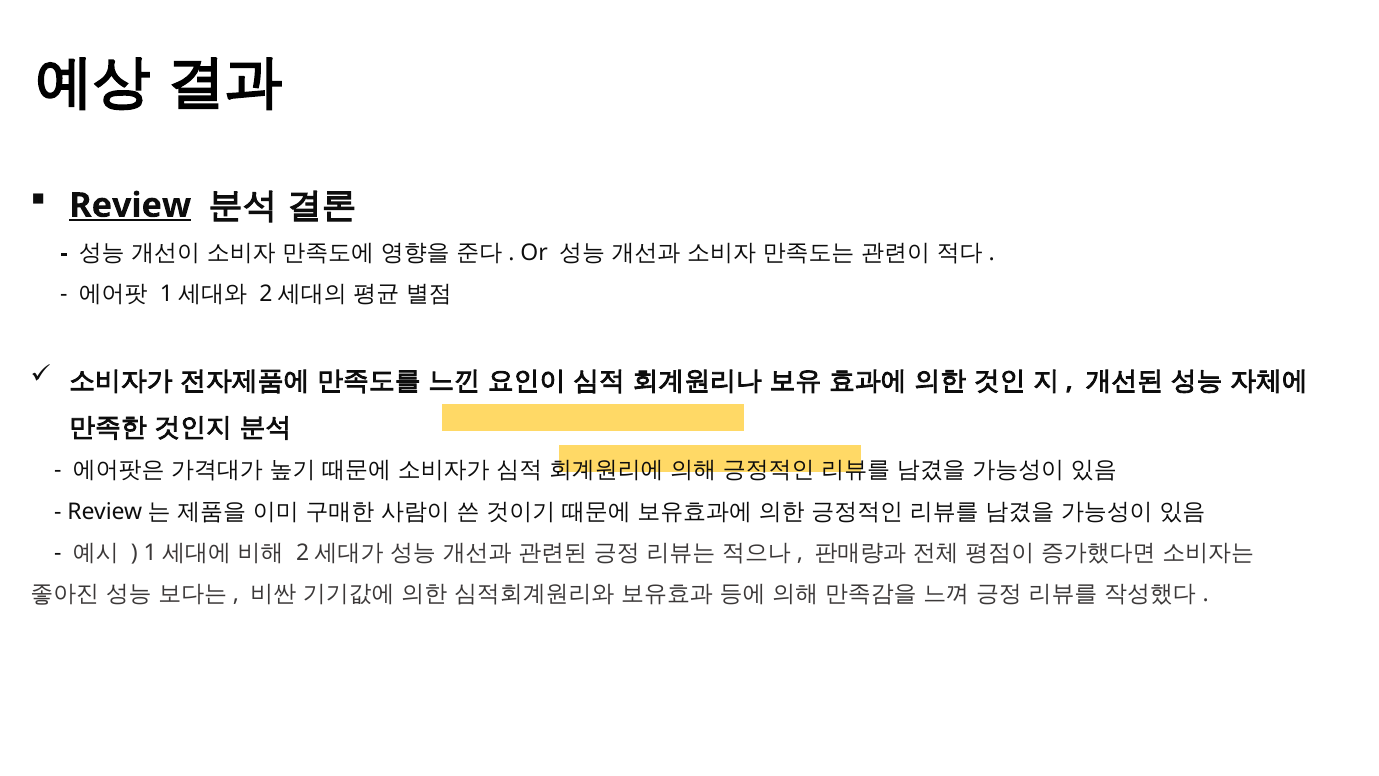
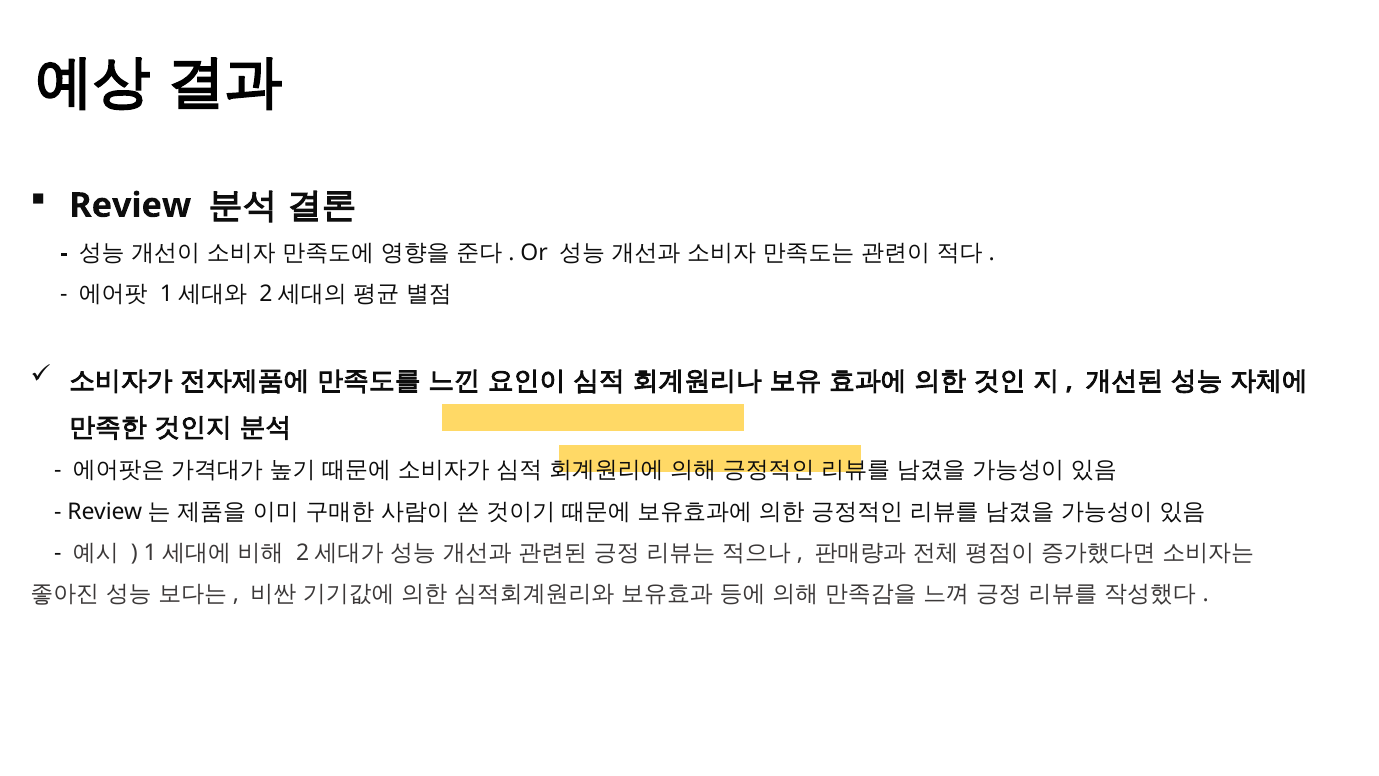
Review underline: present -> none (130, 205)
